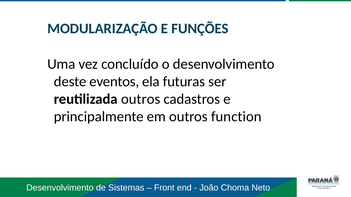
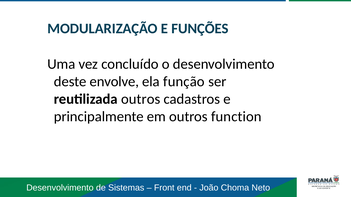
eventos: eventos -> envolve (114, 82)
futuras: futuras -> função (184, 82)
